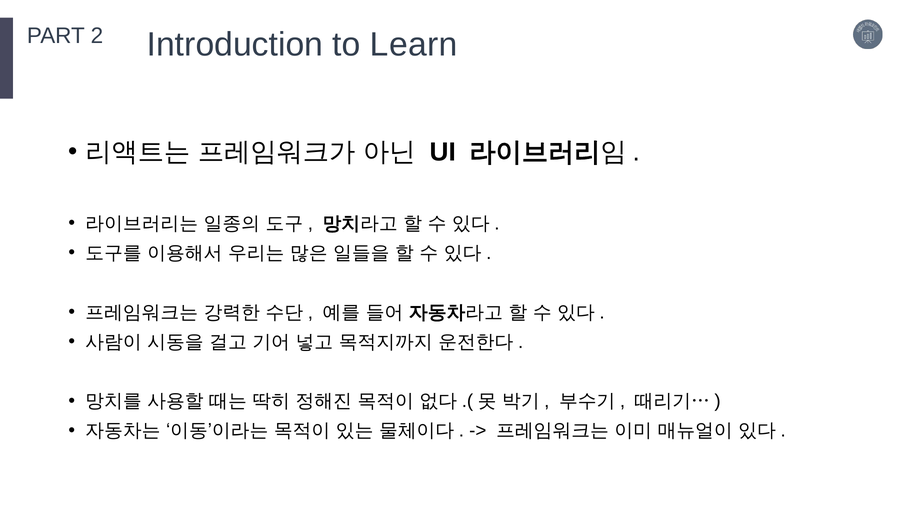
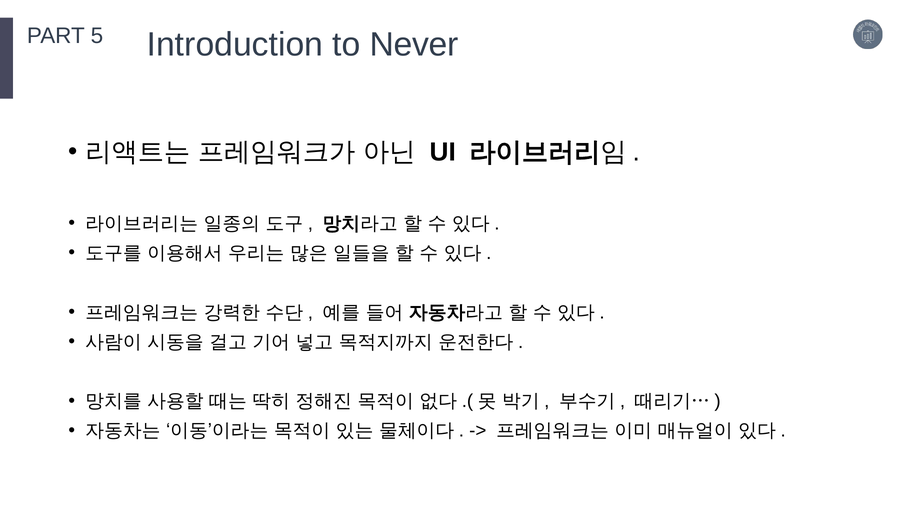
2: 2 -> 5 (97, 36)
Learn: Learn -> Never (414, 45)
